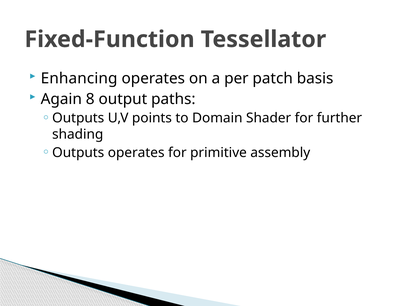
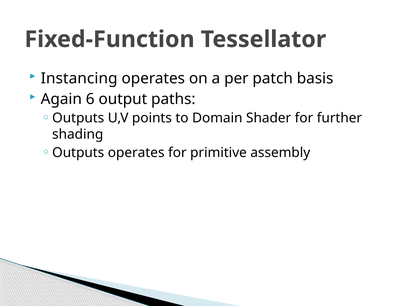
Enhancing: Enhancing -> Instancing (79, 78)
8: 8 -> 6 (90, 99)
